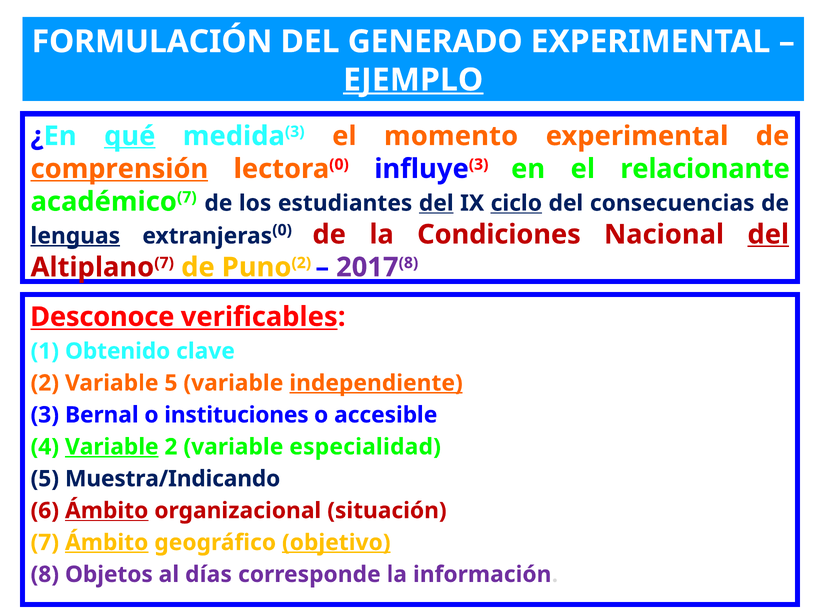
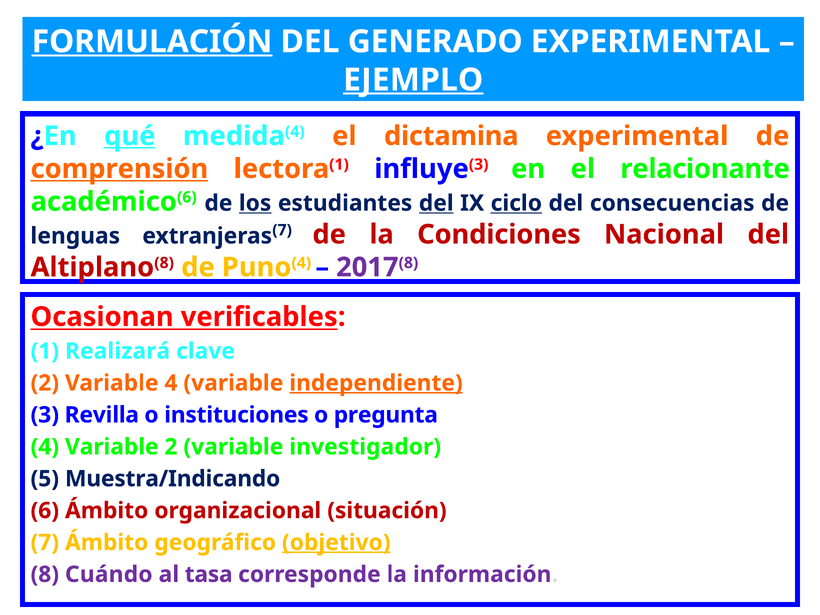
FORMULACIÓN underline: none -> present (152, 42)
3: 3 -> 4 (295, 132)
momento: momento -> dictamina (451, 136)
0: 0 -> 1 (339, 164)
7: 7 -> 6 (187, 197)
los underline: none -> present (255, 203)
lenguas underline: present -> none (75, 236)
0: 0 -> 7 (282, 230)
del underline: present -> none (768, 234)
7: 7 -> 8 (164, 263)
2: 2 -> 4 (301, 263)
Desconoce: Desconoce -> Ocasionan (102, 317)
Obtenido: Obtenido -> Realizará (118, 351)
Variable 5: 5 -> 4 (171, 383)
Bernal: Bernal -> Revilla (102, 415)
accesible: accesible -> pregunta (386, 415)
Variable underline: present -> none (112, 447)
especialidad: especialidad -> investigador (365, 447)
Ámbito underline: present -> none (107, 511)
Ámbito underline: present -> none (107, 543)
Objetos: Objetos -> Cuándo (109, 574)
días: días -> tasa (209, 574)
